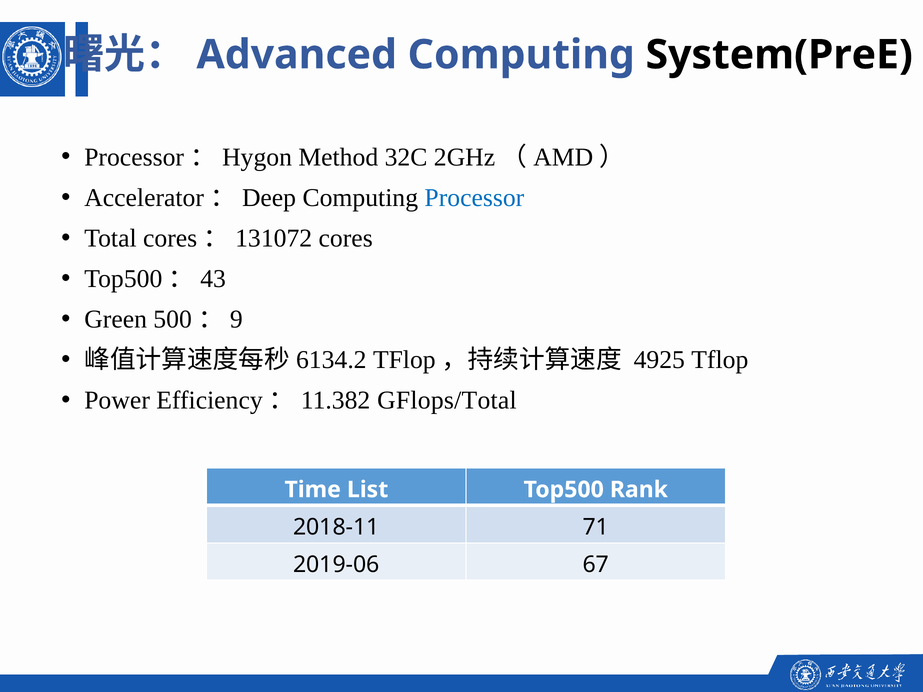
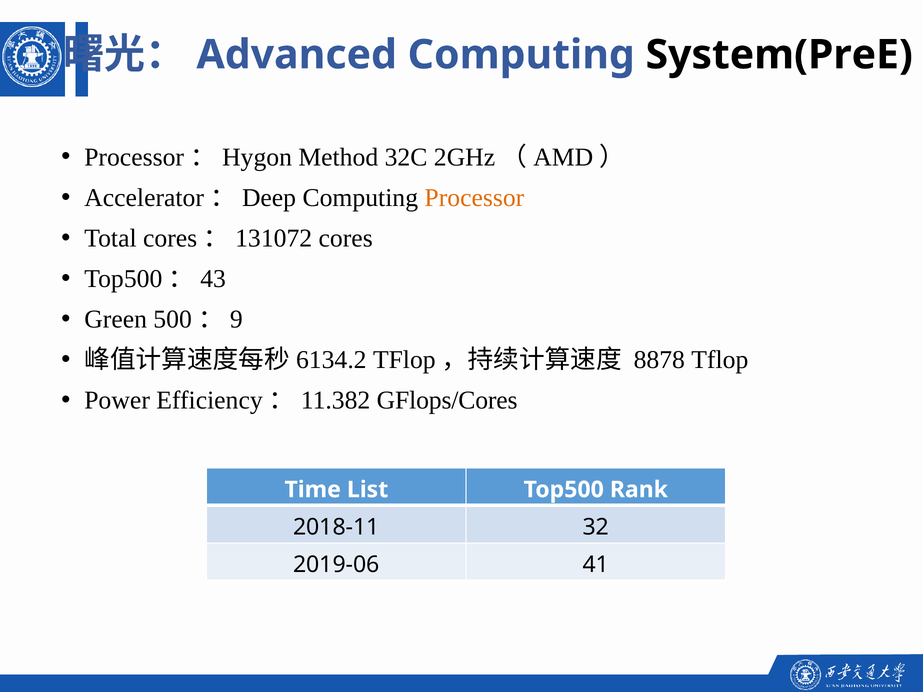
Processor colour: blue -> orange (474, 198)
4925: 4925 -> 8878 (659, 360)
GFlops/Total: GFlops/Total -> GFlops/Cores (447, 400)
71: 71 -> 32 (596, 527)
67: 67 -> 41 (596, 565)
